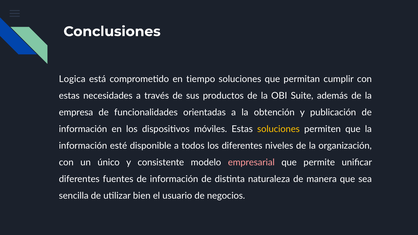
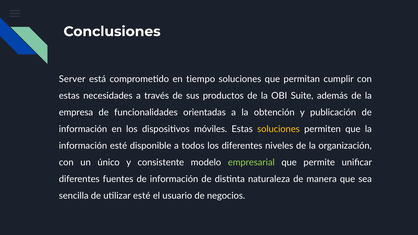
Logica: Logica -> Server (72, 79)
empresarial colour: pink -> light green (251, 163)
utilizar bien: bien -> esté (142, 196)
